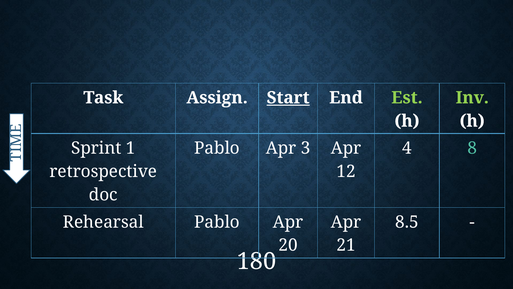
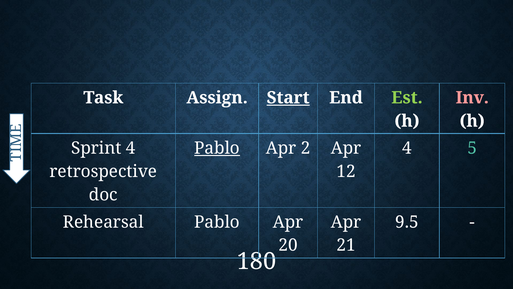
Inv colour: light green -> pink (472, 98)
Sprint 1: 1 -> 4 (131, 148)
Pablo underline: none -> present (217, 148)
3: 3 -> 2 (306, 148)
8: 8 -> 5 (472, 148)
8.5: 8.5 -> 9.5 (407, 222)
